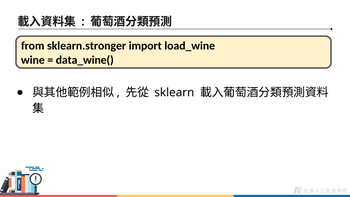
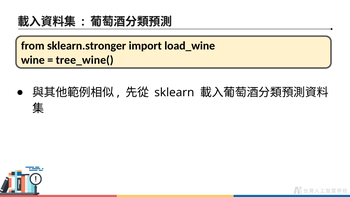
data_wine(: data_wine( -> tree_wine( (85, 60)
